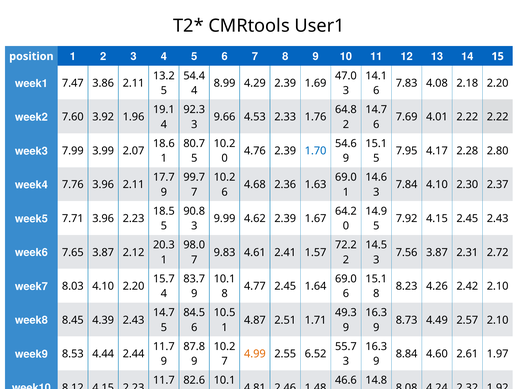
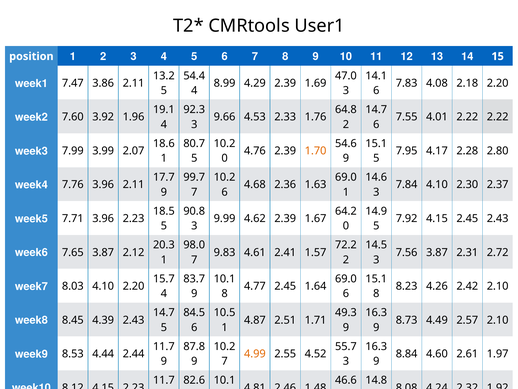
7.69: 7.69 -> 7.55 (407, 117)
1.70 colour: blue -> orange (316, 151)
6.52: 6.52 -> 4.52 (316, 353)
